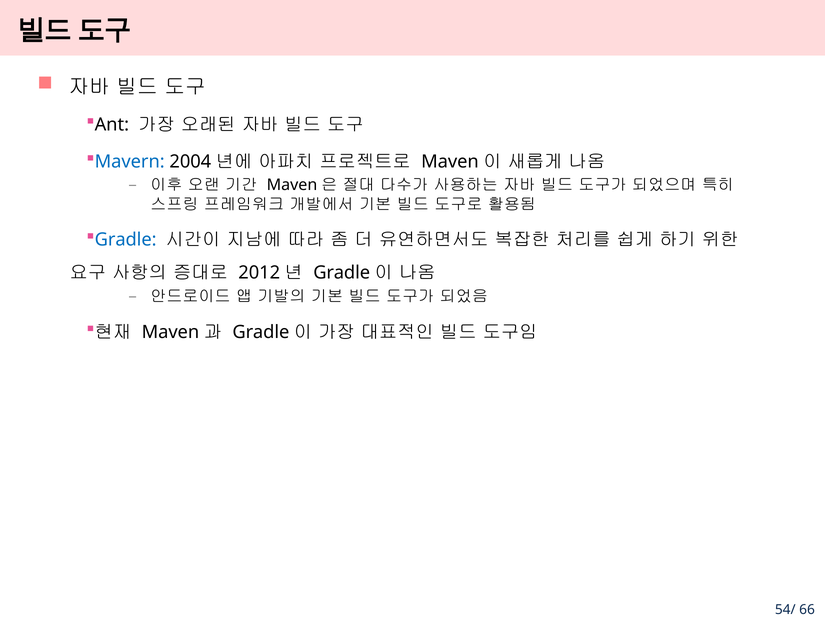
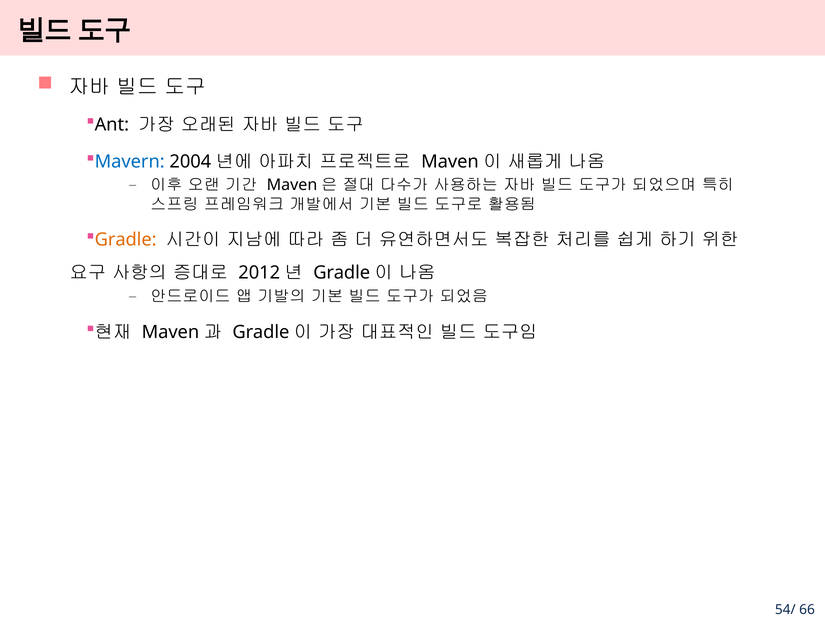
Gradle colour: blue -> orange (126, 240)
